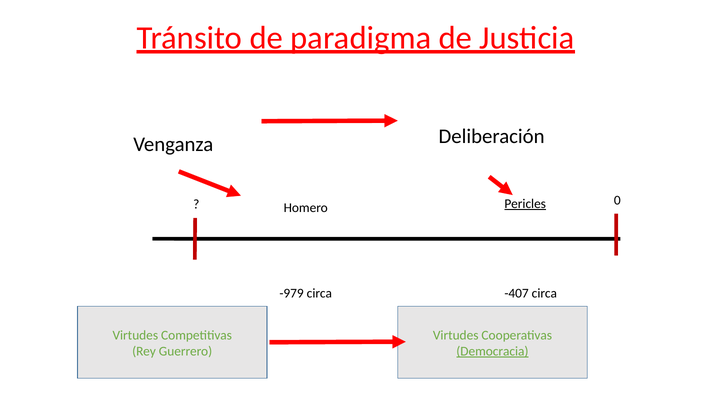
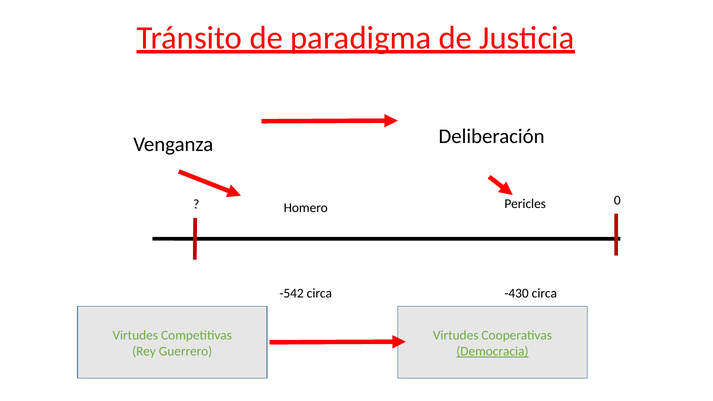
Pericles underline: present -> none (525, 204)
-979: -979 -> -542 (292, 293)
-407: -407 -> -430 (517, 293)
